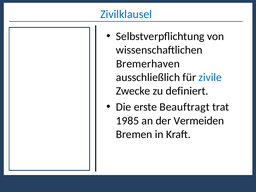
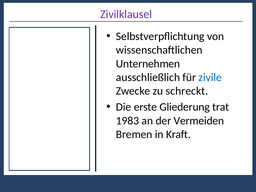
Zivilklausel colour: blue -> purple (126, 14)
Bremerhaven: Bremerhaven -> Unternehmen (148, 64)
definiert: definiert -> schreckt (187, 91)
Beauftragt: Beauftragt -> Gliederung (185, 107)
1985: 1985 -> 1983 (127, 121)
